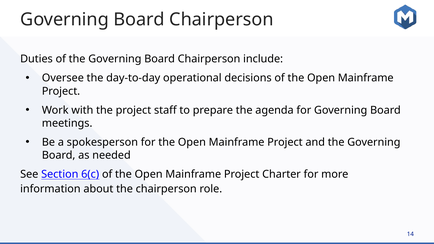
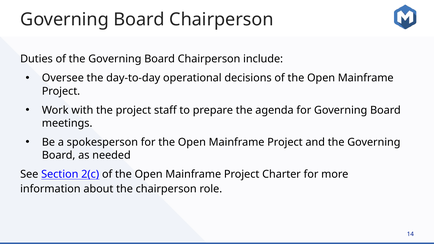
6(c: 6(c -> 2(c (90, 174)
